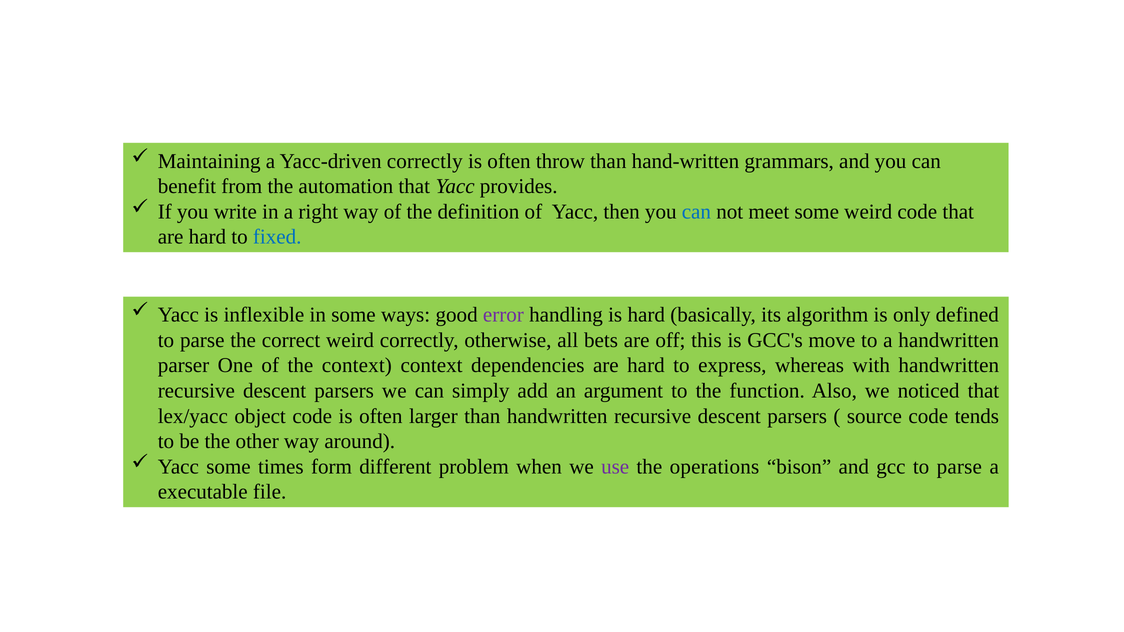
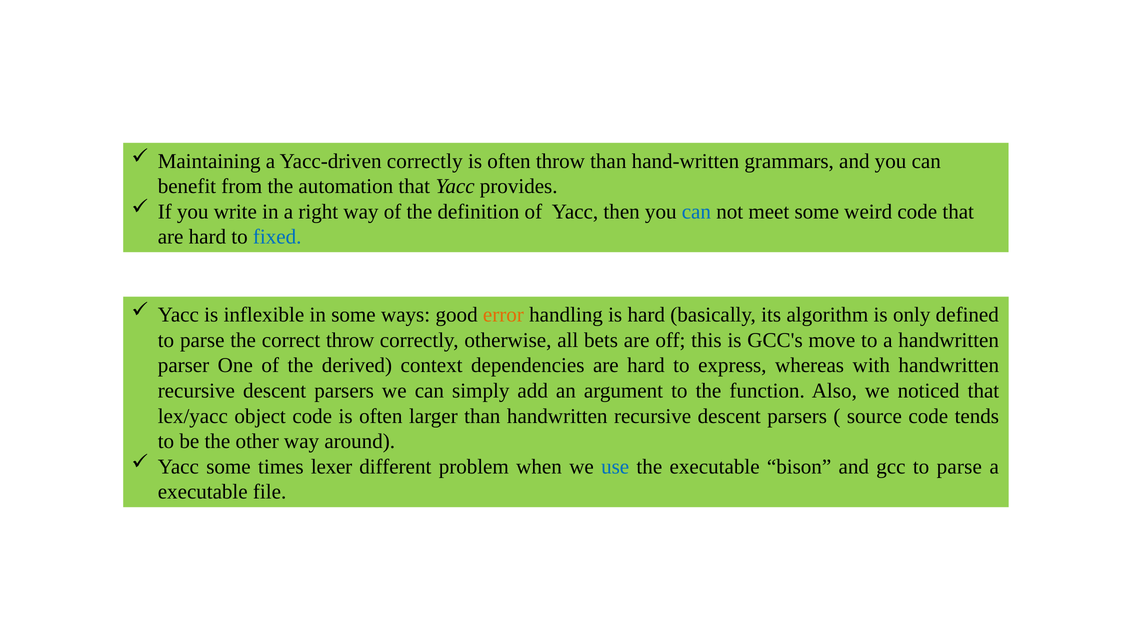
error colour: purple -> orange (503, 315)
correct weird: weird -> throw (350, 340)
the context: context -> derived (357, 366)
form: form -> lexer (332, 467)
use colour: purple -> blue (615, 467)
the operations: operations -> executable (715, 467)
